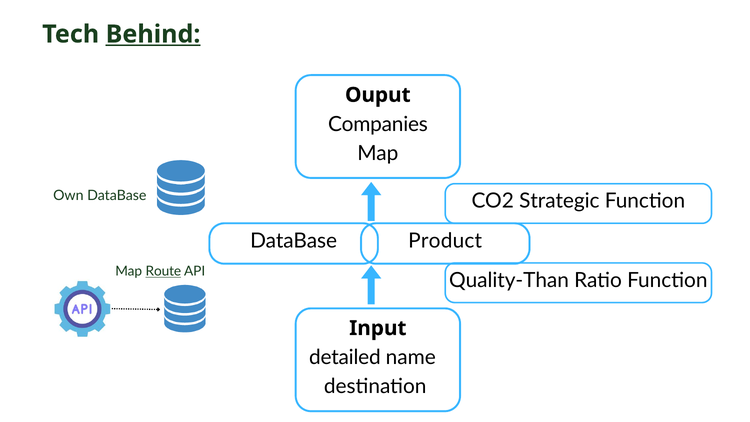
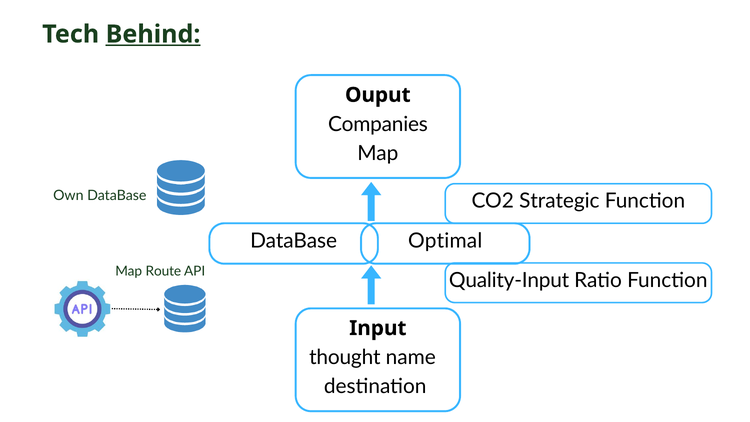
Product: Product -> Optimal (445, 241)
Route underline: present -> none (163, 271)
Quality-Than: Quality-Than -> Quality-Input (509, 280)
detailed: detailed -> thought (345, 357)
